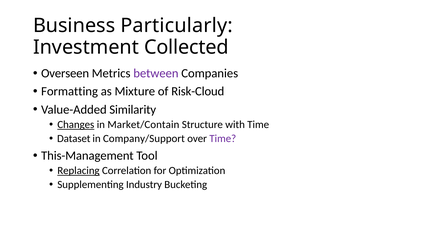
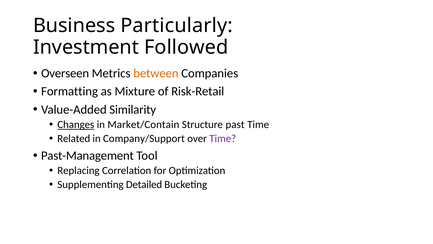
Collected: Collected -> Followed (186, 47)
between colour: purple -> orange (156, 73)
Risk-Cloud: Risk-Cloud -> Risk-Retail (198, 91)
with: with -> past (235, 124)
Dataset: Dataset -> Related (74, 138)
This-Management: This-Management -> Past-Management (87, 155)
Replacing underline: present -> none (78, 170)
Industry: Industry -> Detailed (144, 184)
